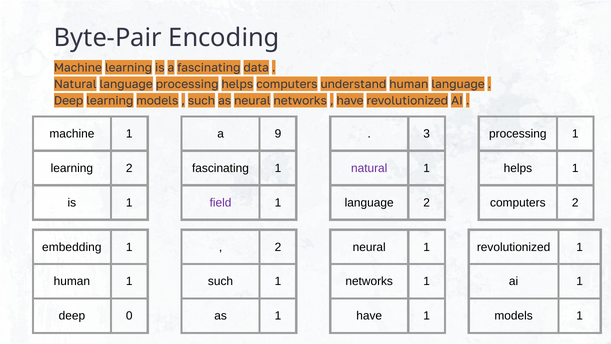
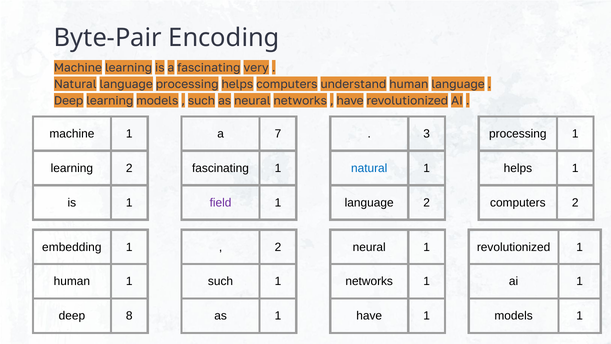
data: data -> very (256, 68)
9: 9 -> 7 (278, 134)
natural colour: purple -> blue (369, 168)
0: 0 -> 8 (129, 316)
